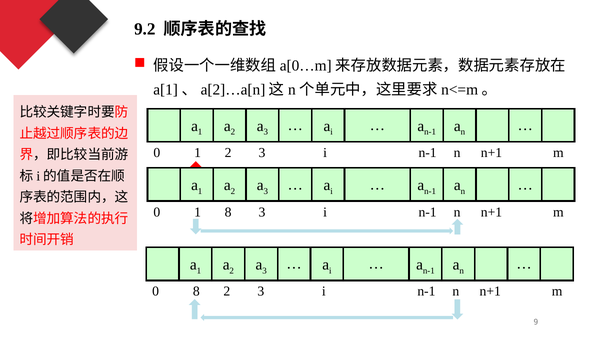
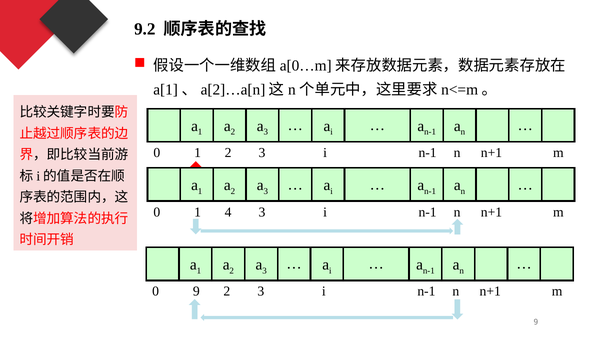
1 8: 8 -> 4 (228, 212)
0 8: 8 -> 9 (196, 292)
